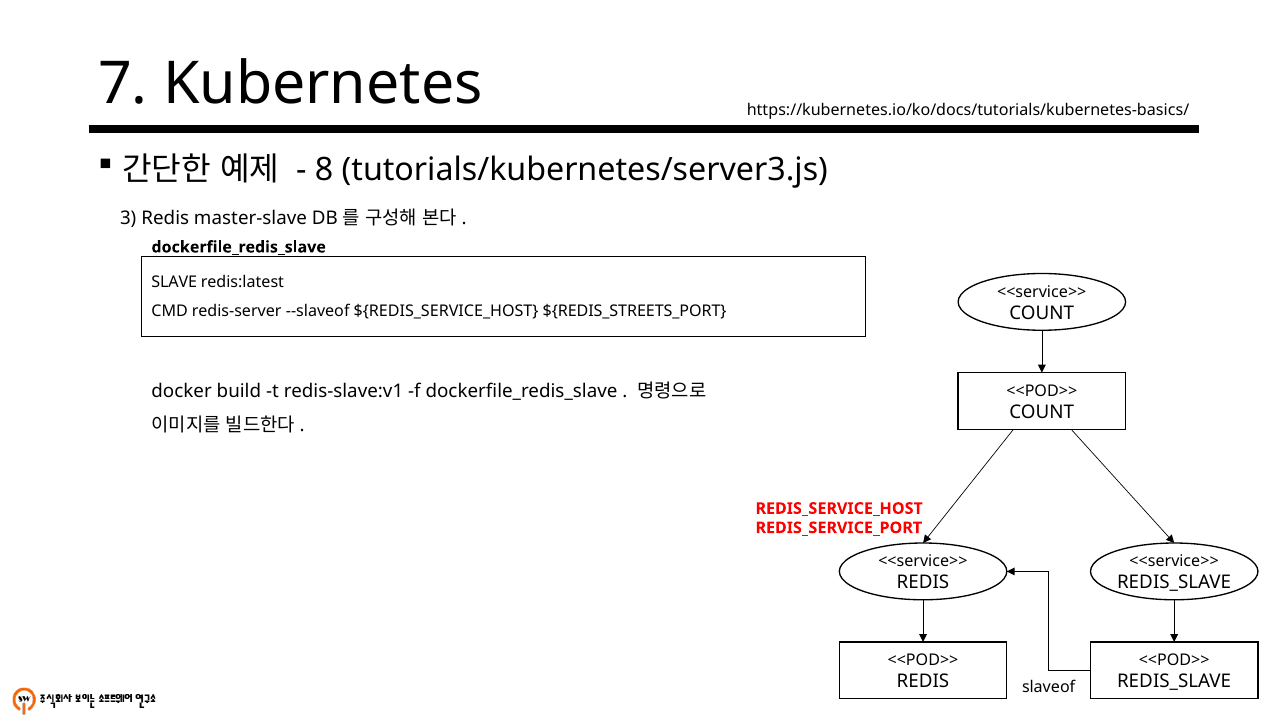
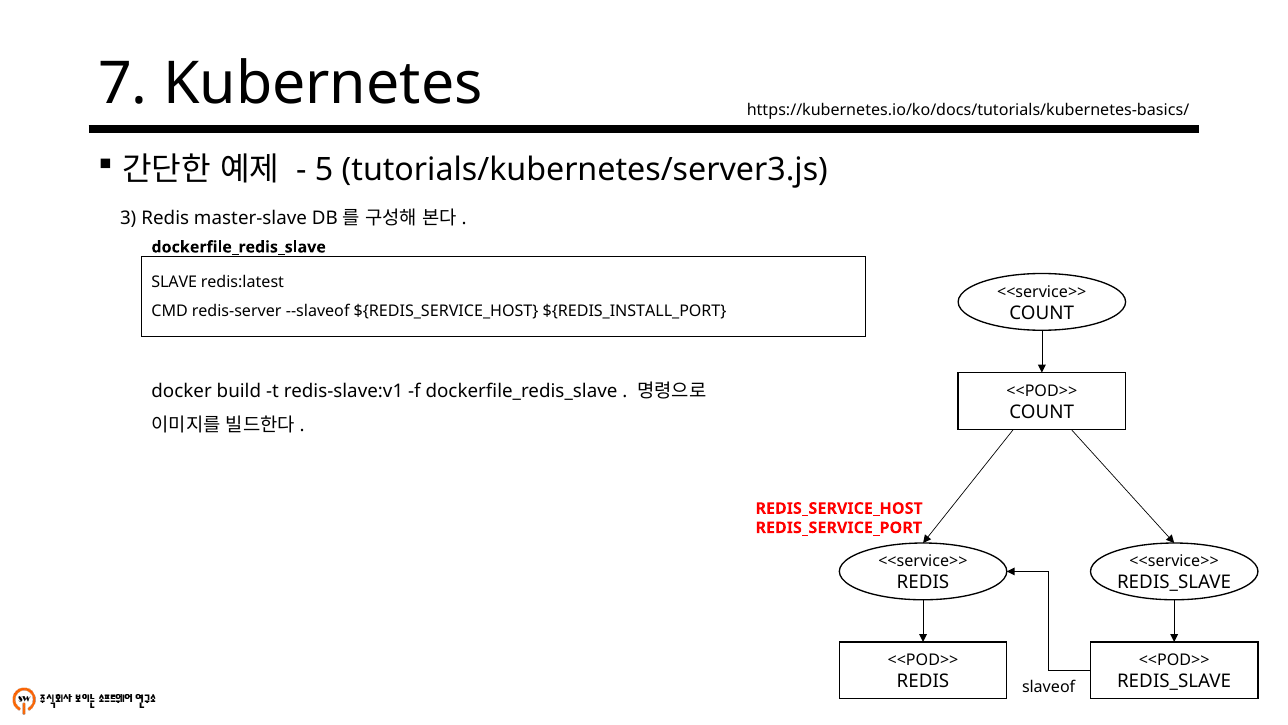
8: 8 -> 5 (324, 170)
${REDIS_STREETS_PORT: ${REDIS_STREETS_PORT -> ${REDIS_INSTALL_PORT (635, 311)
